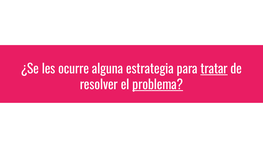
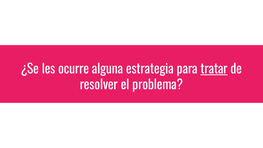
problema underline: present -> none (158, 85)
